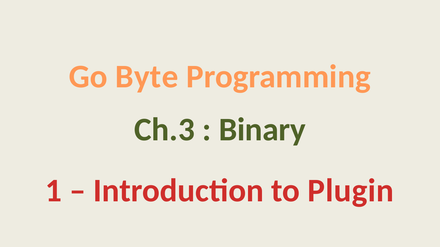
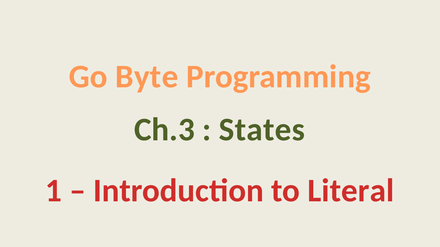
Binary: Binary -> States (262, 130)
Plugin: Plugin -> Literal (351, 191)
